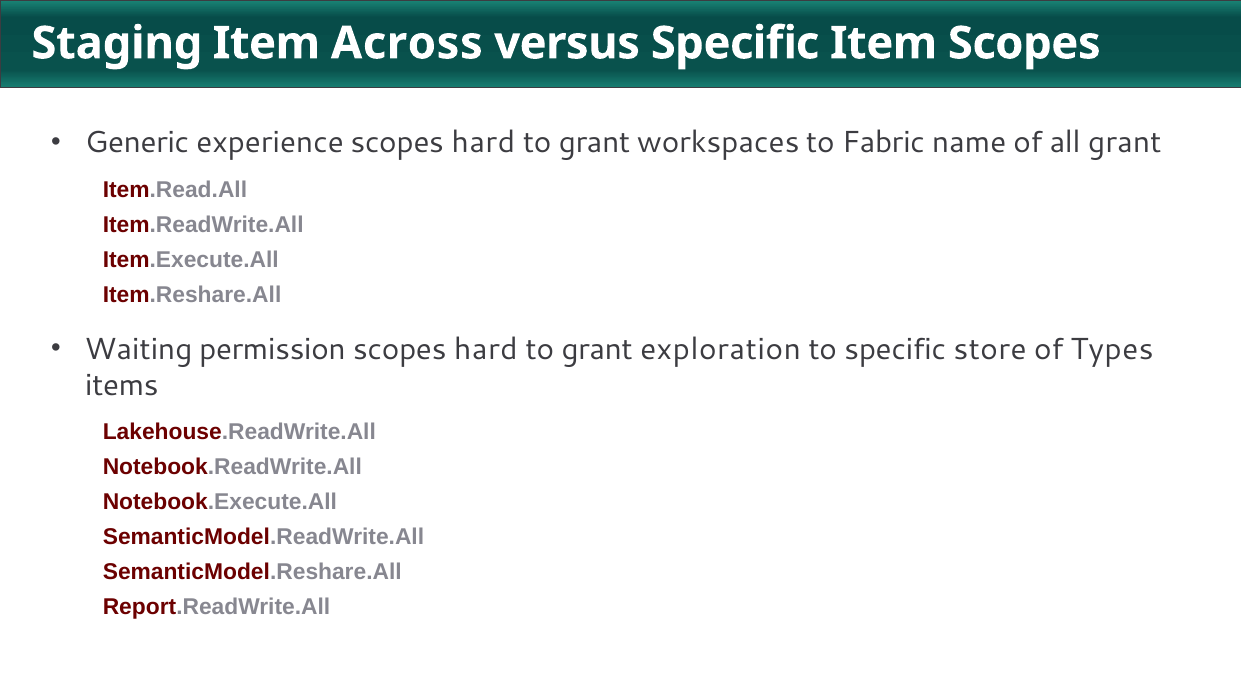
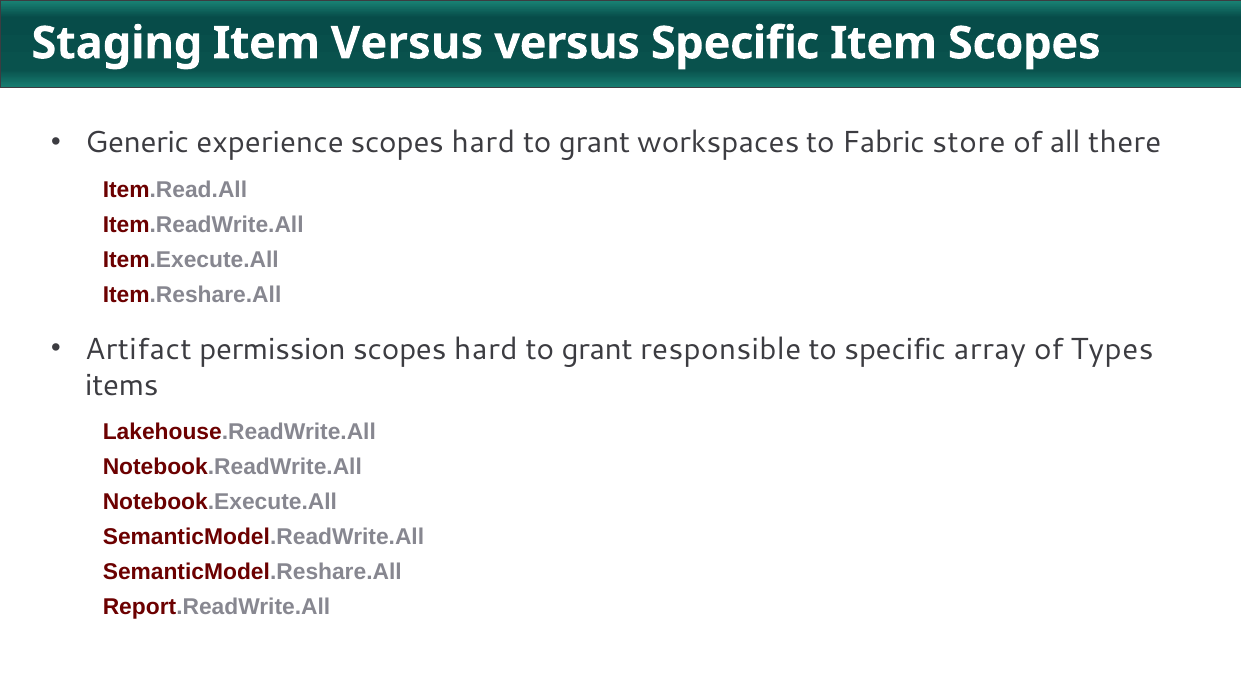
Item Across: Across -> Versus (407, 43)
name: name -> store (969, 143)
all grant: grant -> there (1125, 143)
Waiting: Waiting -> Artifact (138, 349)
exploration: exploration -> responsible (721, 349)
store: store -> array (990, 349)
